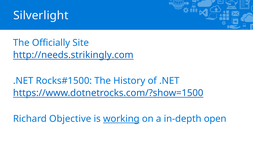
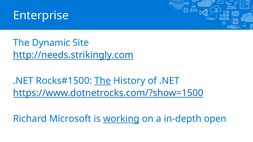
Silverlight: Silverlight -> Enterprise (41, 16)
Officially: Officially -> Dynamic (51, 43)
The underline: none -> present (103, 81)
Objective: Objective -> Microsoft (70, 119)
